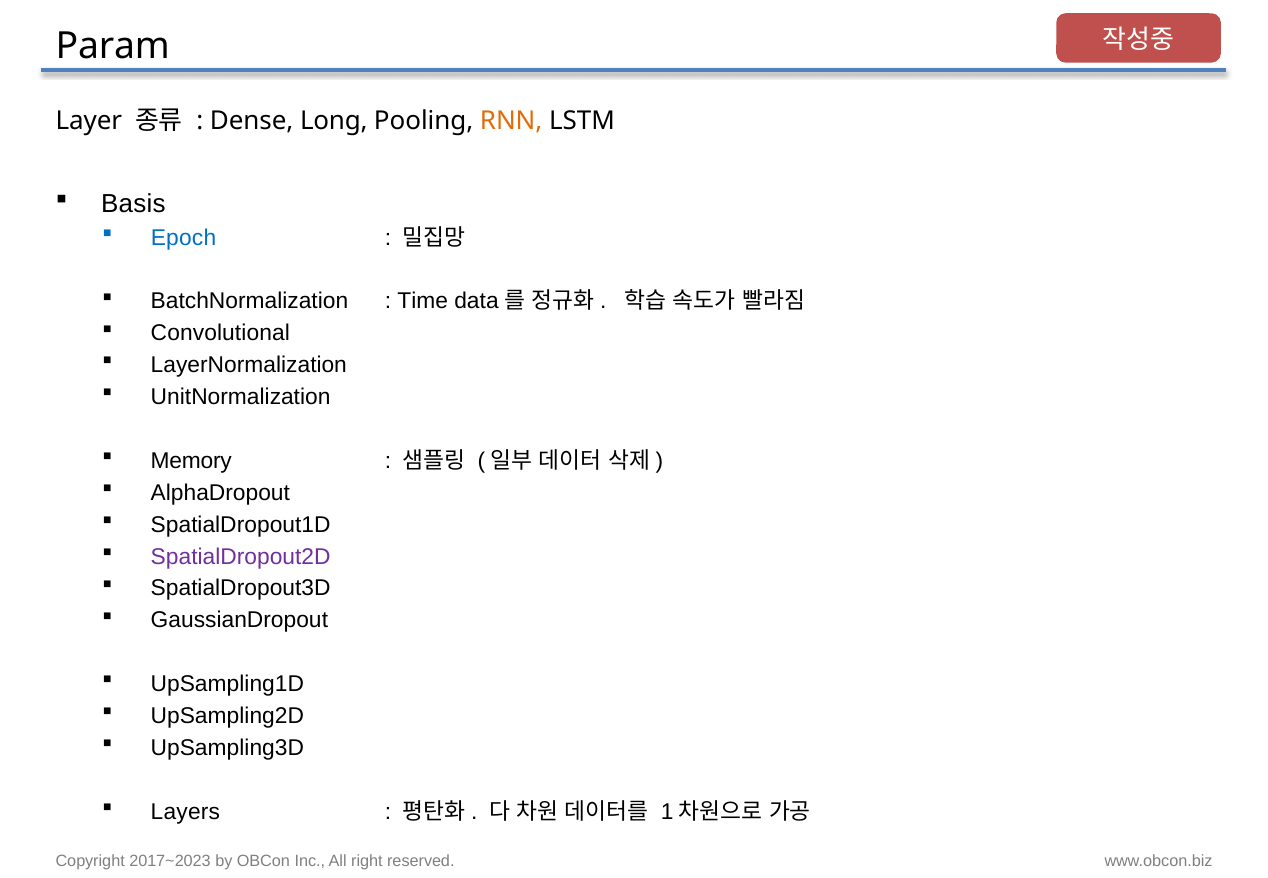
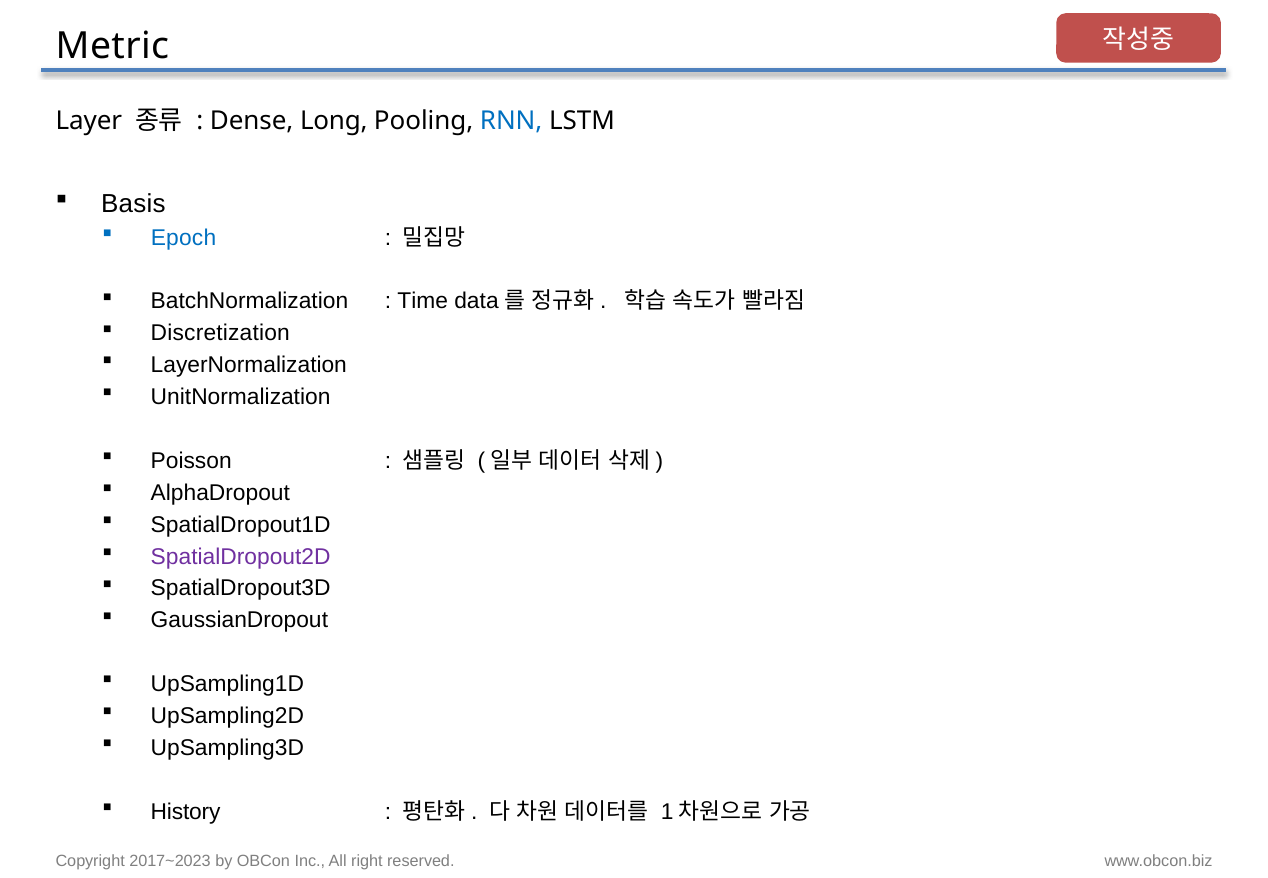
Param: Param -> Metric (112, 46)
RNN colour: orange -> blue (511, 121)
Convolutional: Convolutional -> Discretization (220, 333)
Memory: Memory -> Poisson (191, 461)
Layers: Layers -> History (186, 812)
